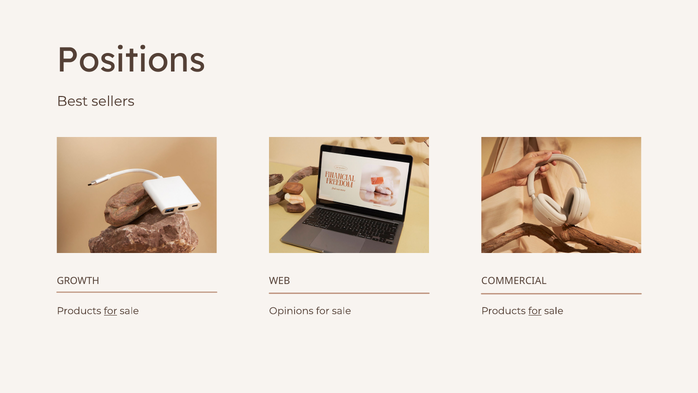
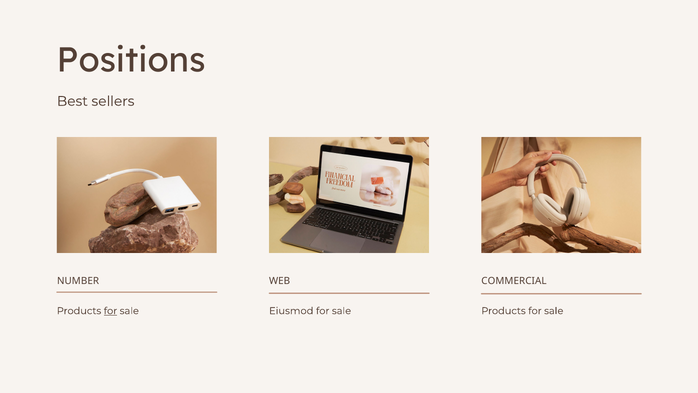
GROWTH: GROWTH -> NUMBER (78, 281)
Opinions: Opinions -> Eiusmod (291, 311)
for underline: present -> none (535, 311)
